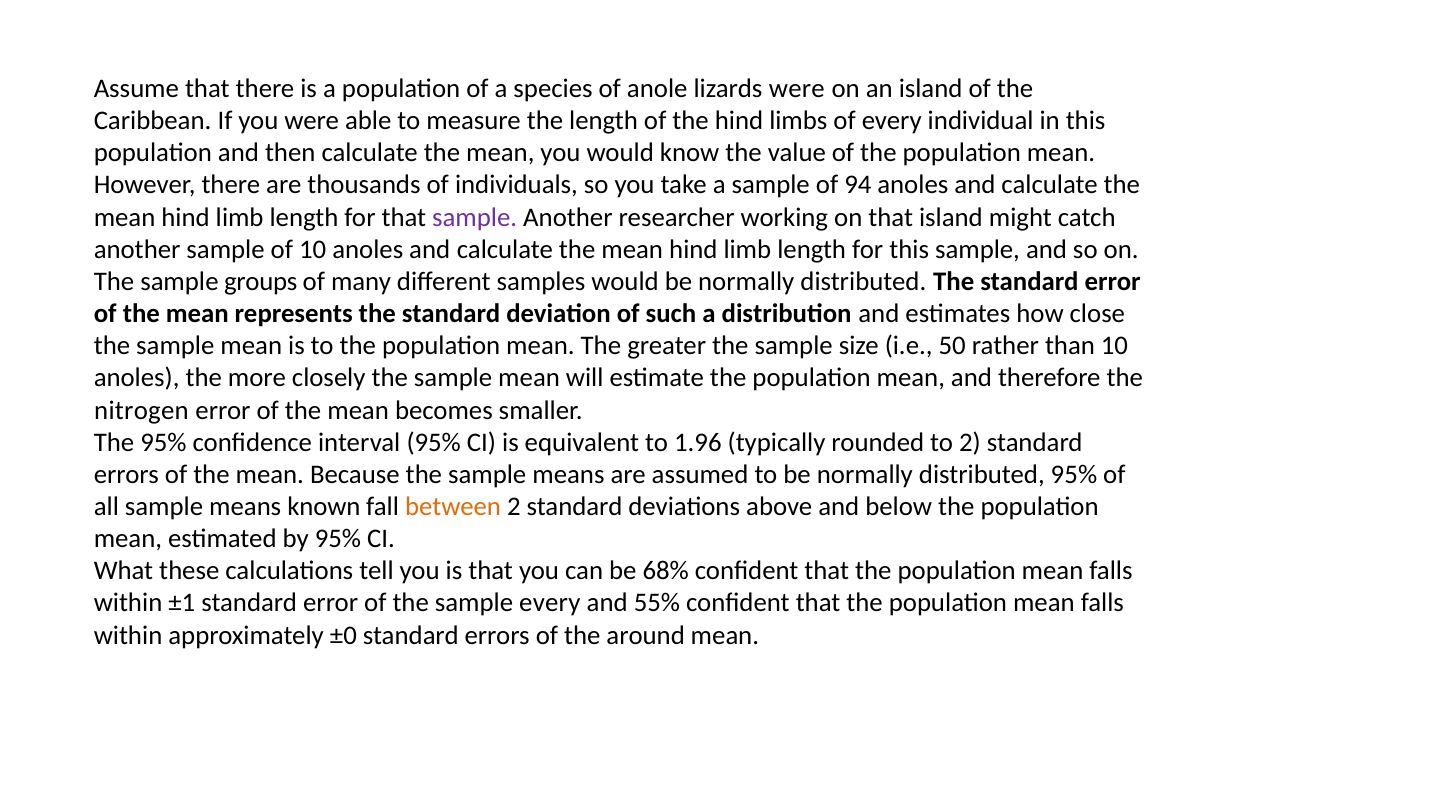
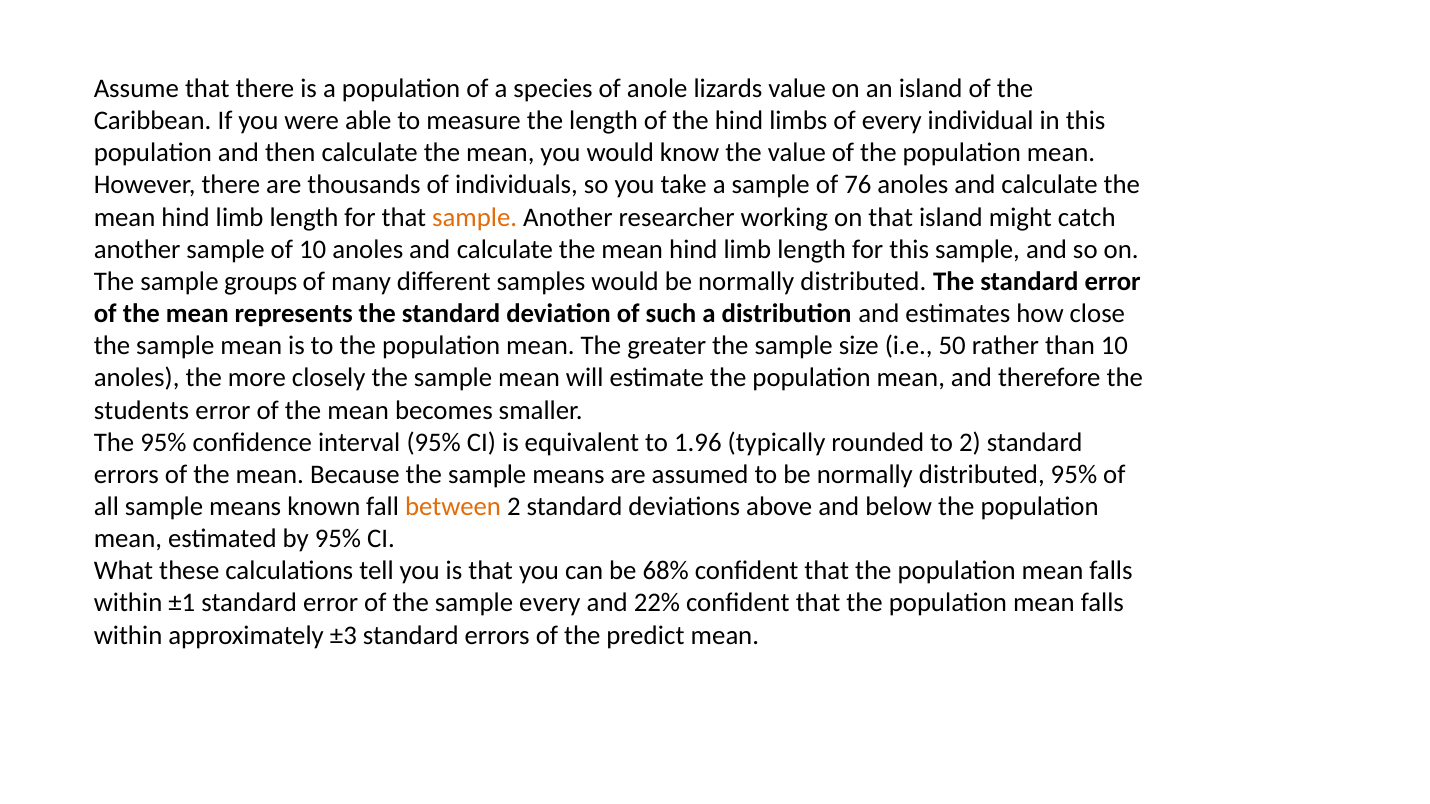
lizards were: were -> value (797, 89)
94: 94 -> 76 (858, 185)
sample colour: purple -> orange (475, 217)
nitrogen: nitrogen -> students (142, 410)
55%: 55% -> 22% (657, 603)
±0: ±0 -> ±3 (343, 636)
around: around -> predict (646, 636)
